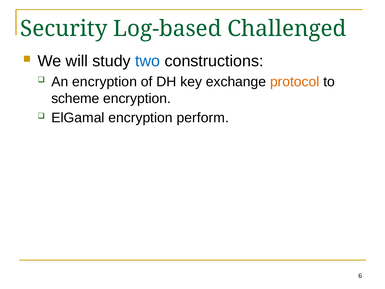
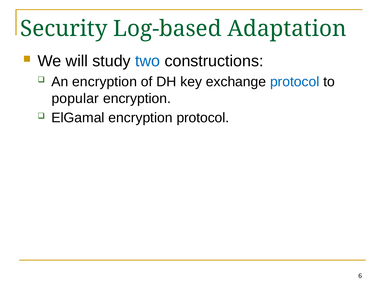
Challenged: Challenged -> Adaptation (287, 29)
protocol colour: orange -> blue (295, 82)
scheme: scheme -> popular (75, 98)
encryption perform: perform -> protocol (203, 118)
